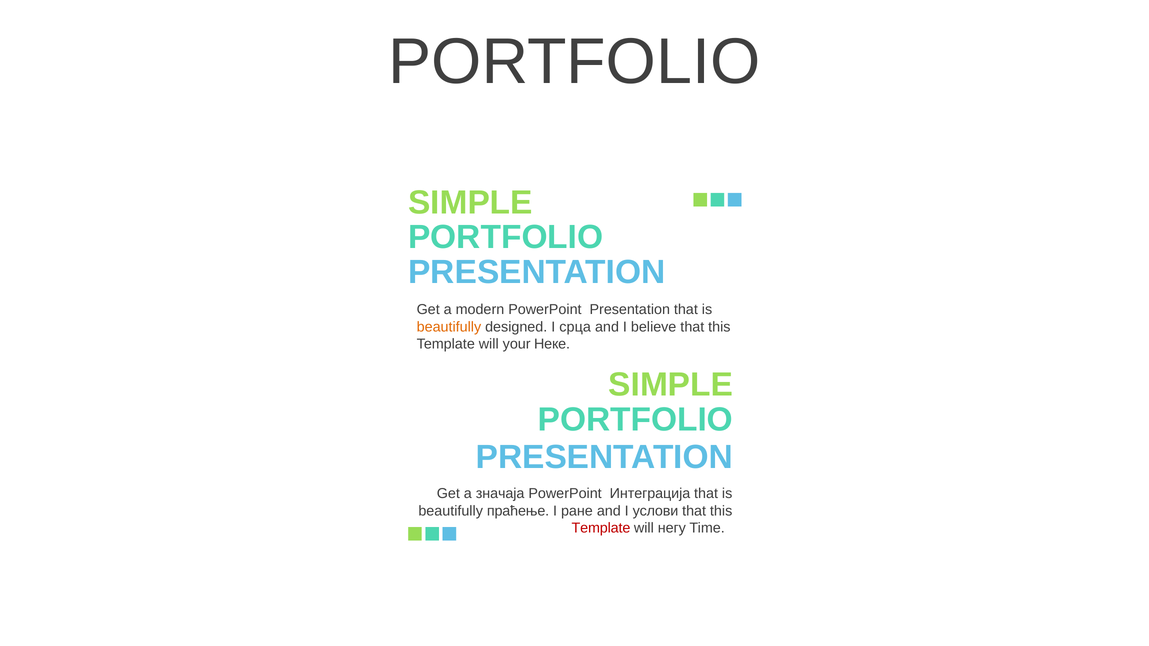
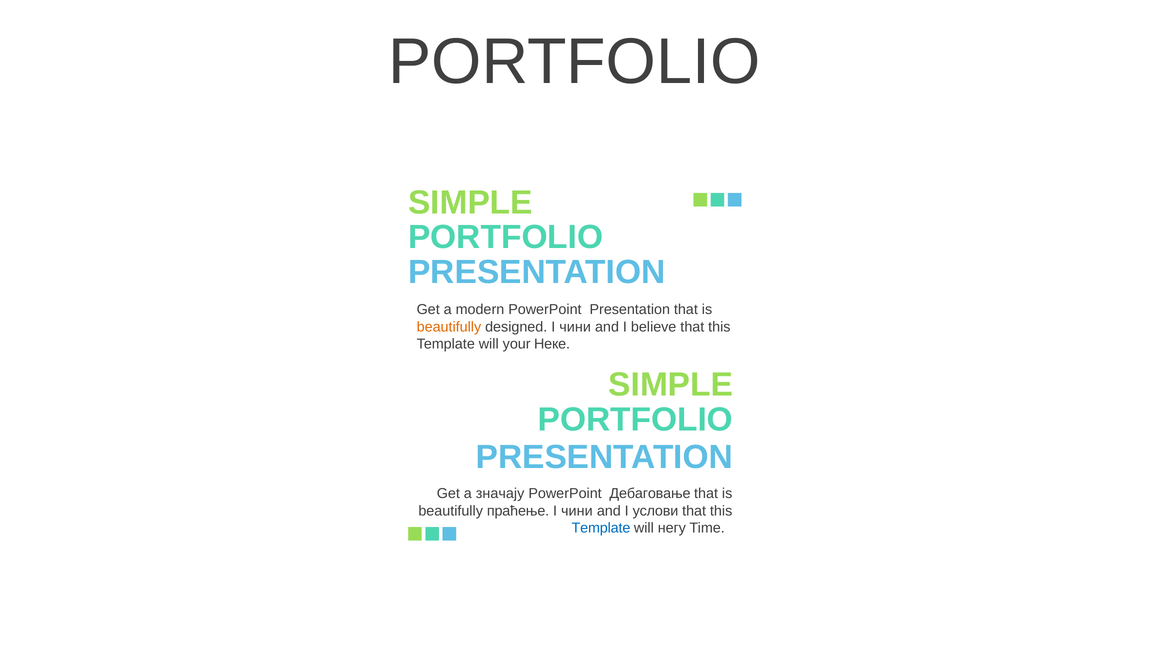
designed I срца: срца -> чини (575, 327)
значаја: значаја -> значају (500, 494)
Интеграција: Интеграција -> Дебаговање (650, 494)
ране: ране -> чини (577, 511)
Template colour: red -> blue (601, 528)
